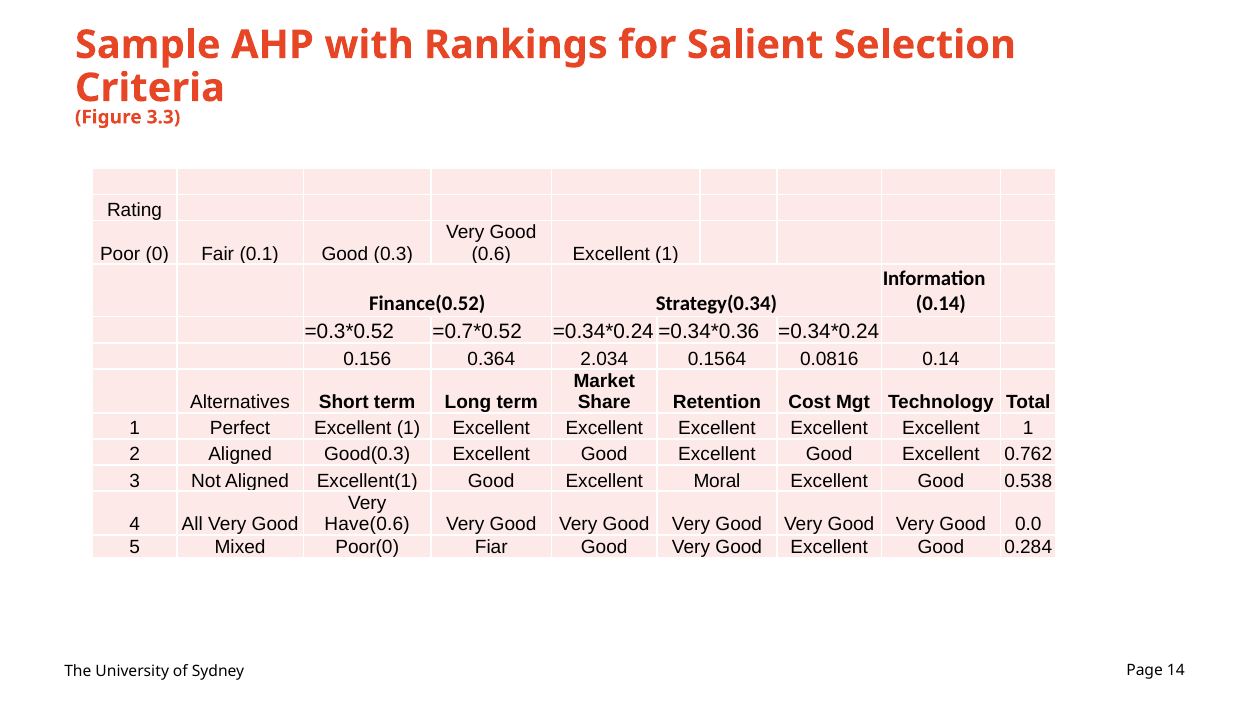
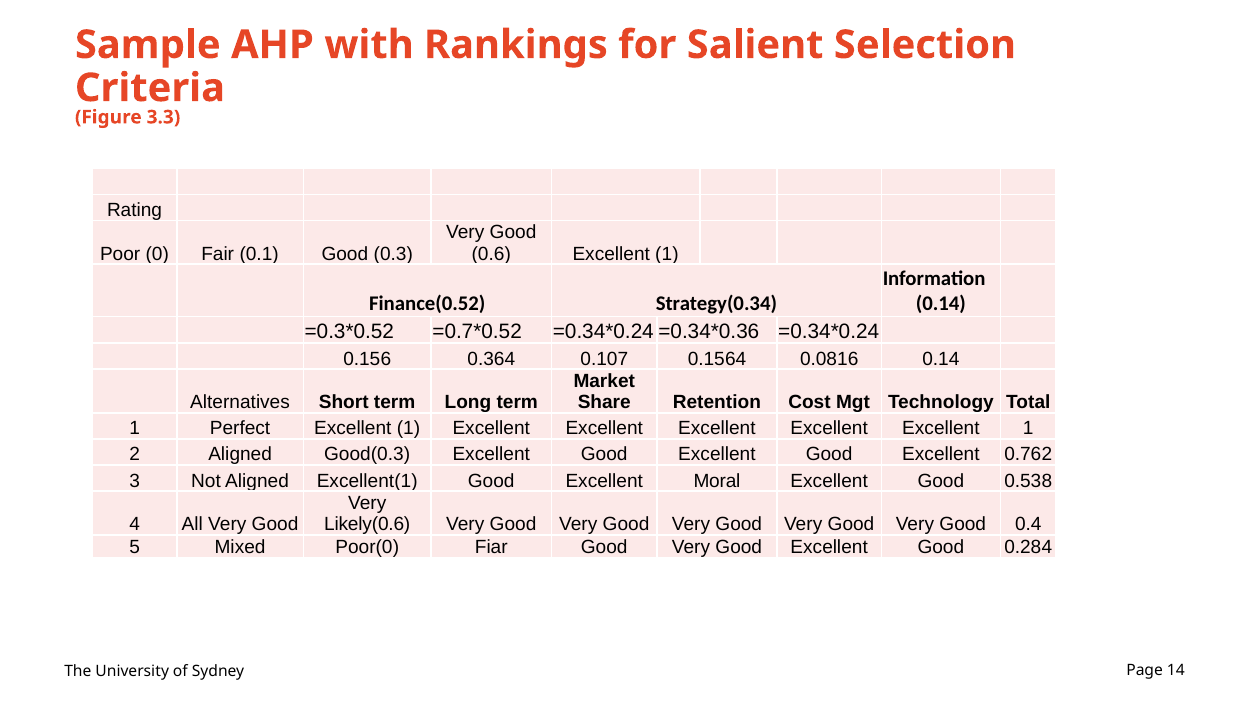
2.034: 2.034 -> 0.107 (604, 359)
Have(0.6: Have(0.6 -> Likely(0.6 (367, 524)
0.0: 0.0 -> 0.4 (1028, 524)
